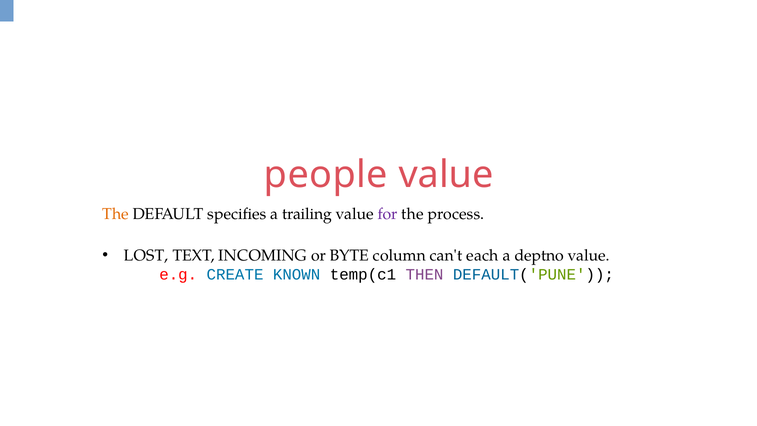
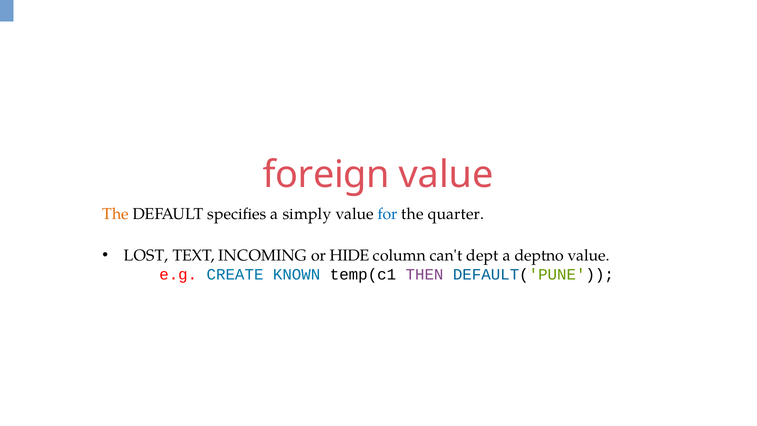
people: people -> foreign (326, 175)
trailing: trailing -> simply (307, 214)
for colour: purple -> blue (388, 214)
process: process -> quarter (456, 214)
BYTE: BYTE -> HIDE (350, 255)
each: each -> dept (482, 255)
